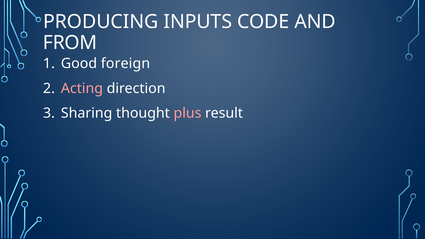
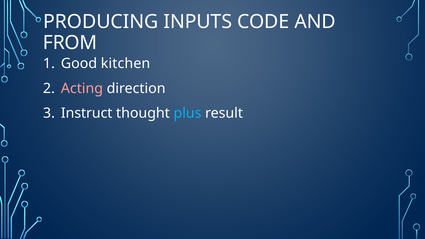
foreign: foreign -> kitchen (126, 64)
Sharing: Sharing -> Instruct (87, 113)
plus colour: pink -> light blue (187, 113)
